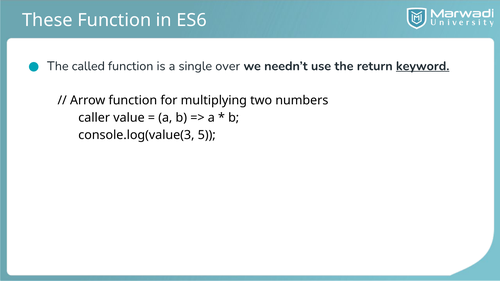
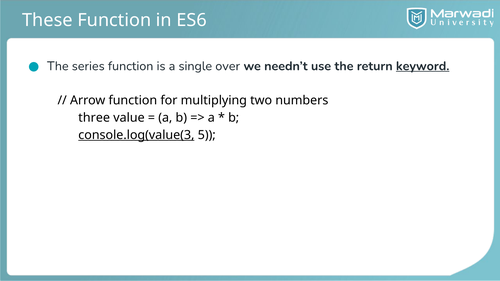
called: called -> series (88, 66)
caller: caller -> three (94, 118)
console.log(value(3 underline: none -> present (136, 135)
